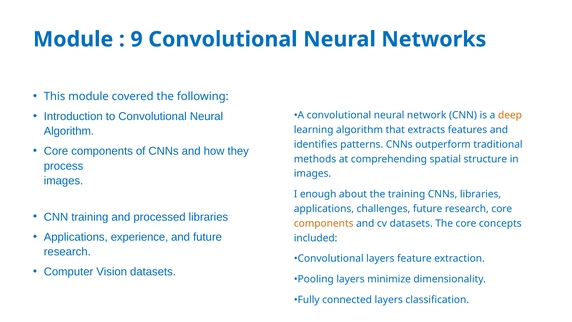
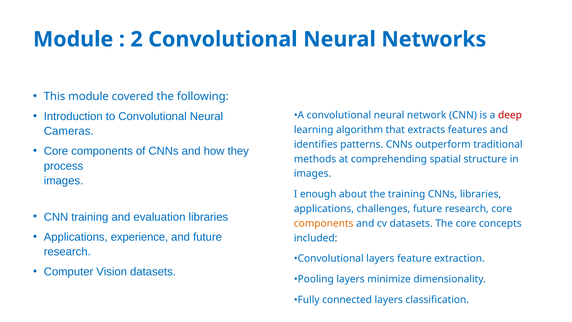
9: 9 -> 2 (137, 39)
deep colour: orange -> red (510, 115)
Algorithm: Algorithm -> Cameras (69, 131)
processed: processed -> evaluation (159, 217)
